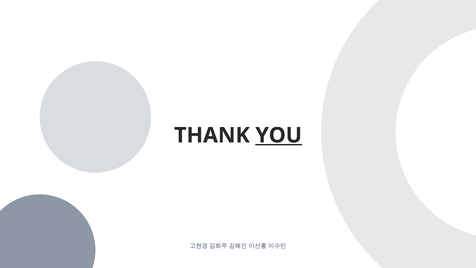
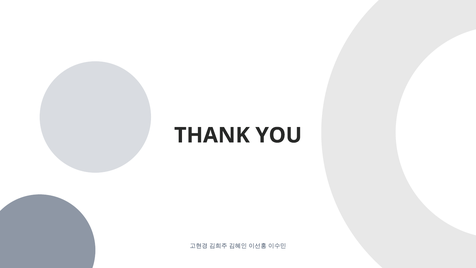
YOU underline: present -> none (279, 135)
